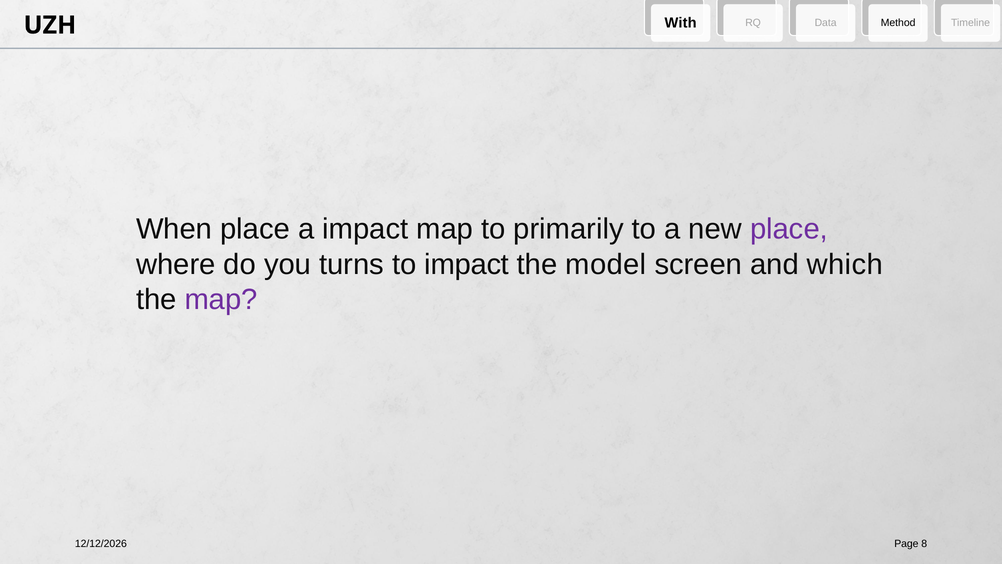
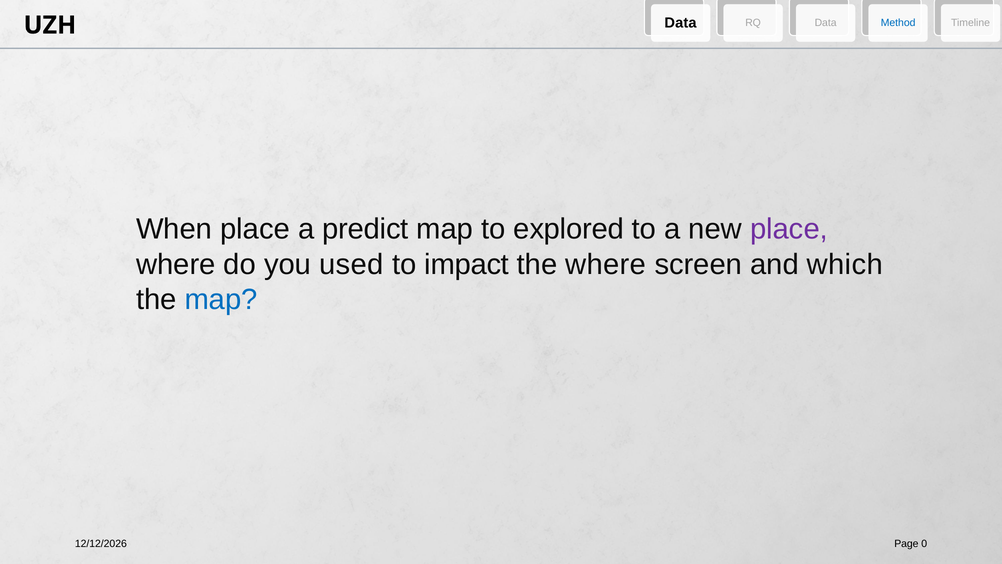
With: With -> Data (681, 23)
Method colour: black -> blue (898, 23)
a impact: impact -> predict (365, 229)
primarily: primarily -> explored (569, 229)
turns: turns -> used (351, 264)
the model: model -> where (606, 264)
map colour: purple -> blue (221, 299)
8: 8 -> 0 (924, 543)
